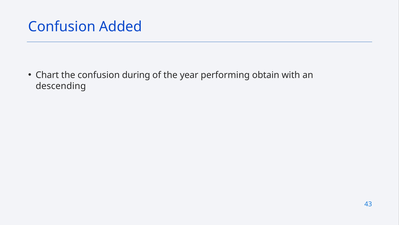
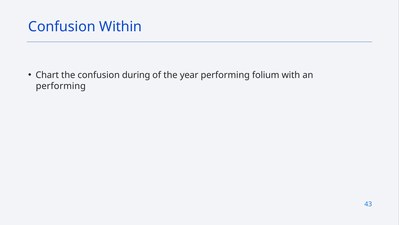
Added: Added -> Within (121, 27)
obtain: obtain -> folium (266, 75)
descending: descending -> performing (61, 86)
